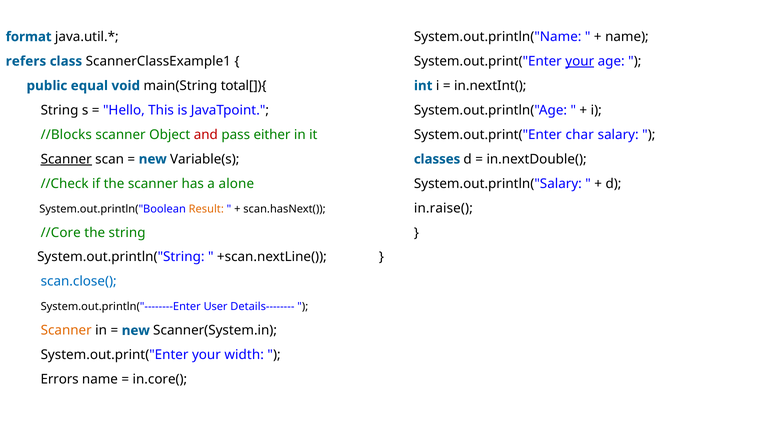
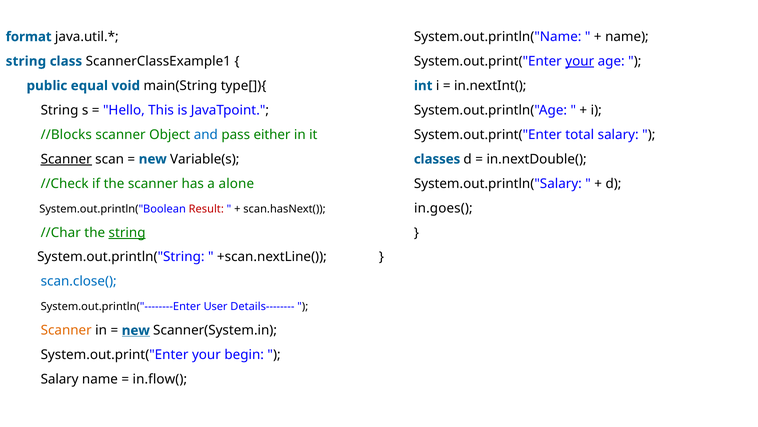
refers: refers -> string (26, 61)
total[]){: total[]){ -> type[]){ (244, 86)
and colour: red -> blue (206, 134)
char: char -> total (580, 134)
in.raise(: in.raise( -> in.goes( (443, 208)
Result colour: orange -> red (206, 209)
//Core: //Core -> //Char (61, 232)
string underline: none -> present (127, 232)
new underline: none -> present (136, 330)
width: width -> begin (244, 354)
Errors: Errors -> Salary (60, 379)
in.core(: in.core( -> in.flow( (160, 379)
